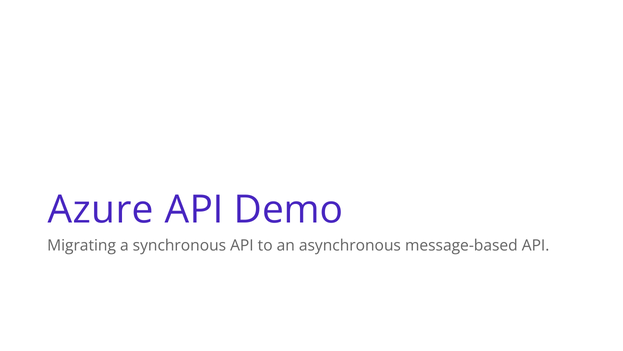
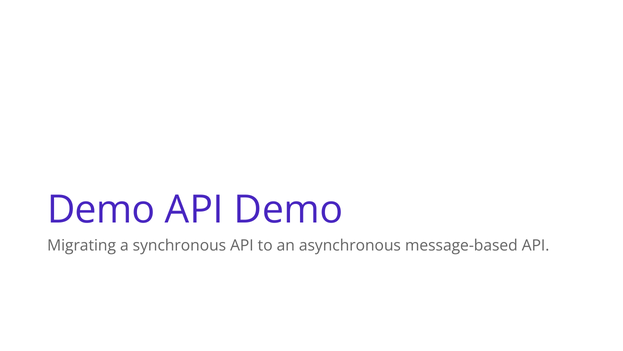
Azure: Azure -> Demo (101, 210)
